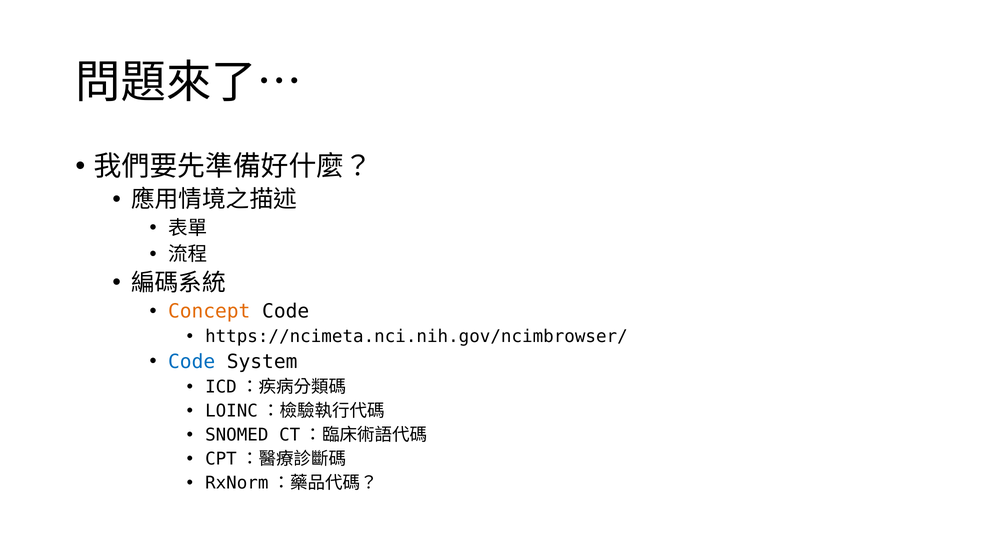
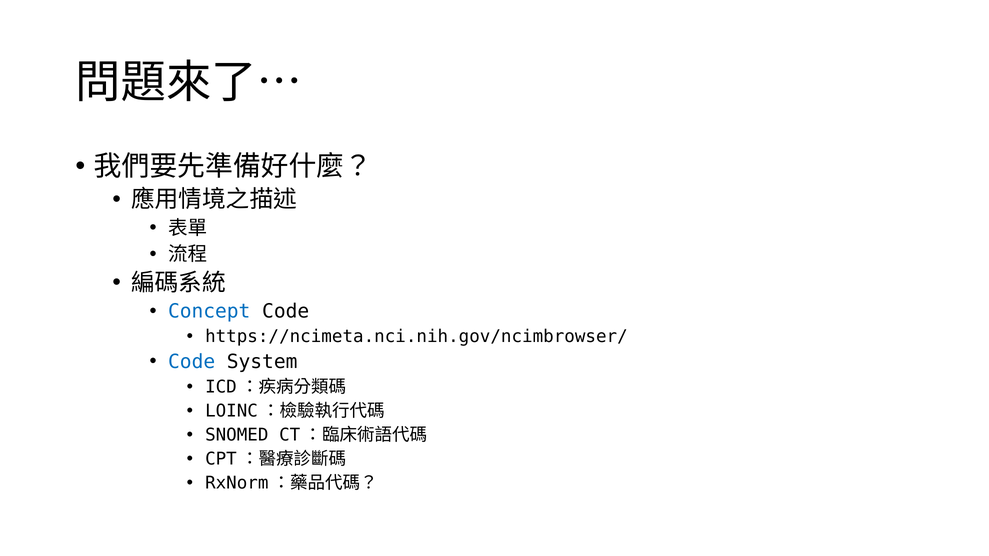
Concept colour: orange -> blue (209, 311)
